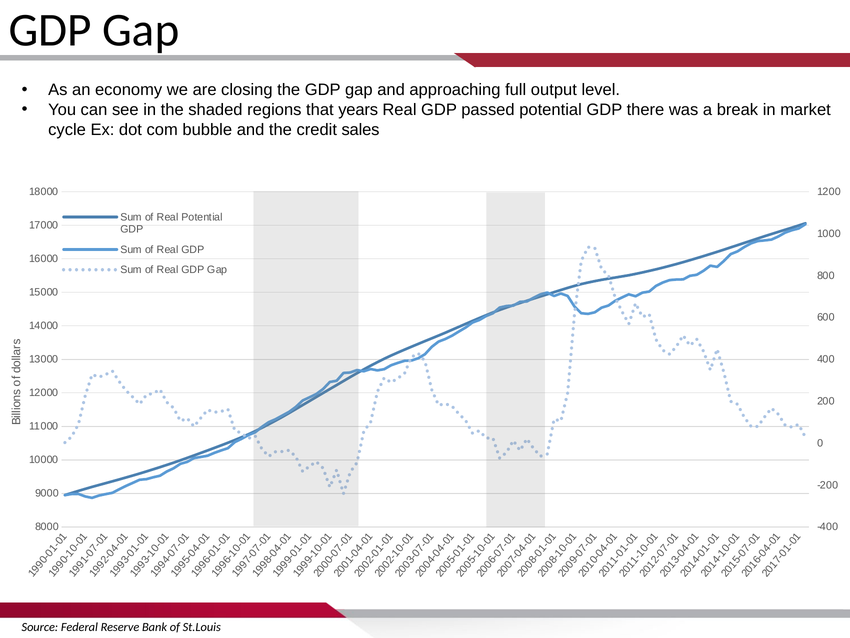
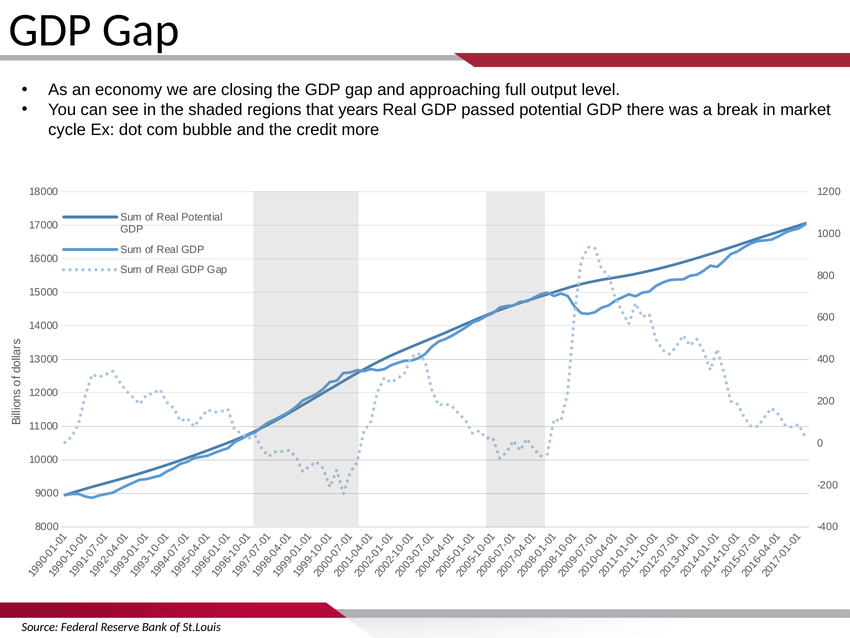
sales: sales -> more (360, 130)
